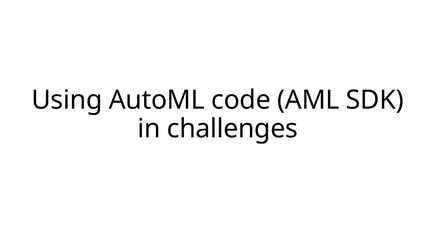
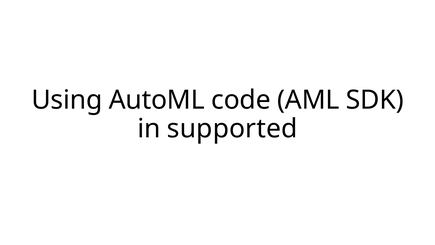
challenges: challenges -> supported (232, 129)
